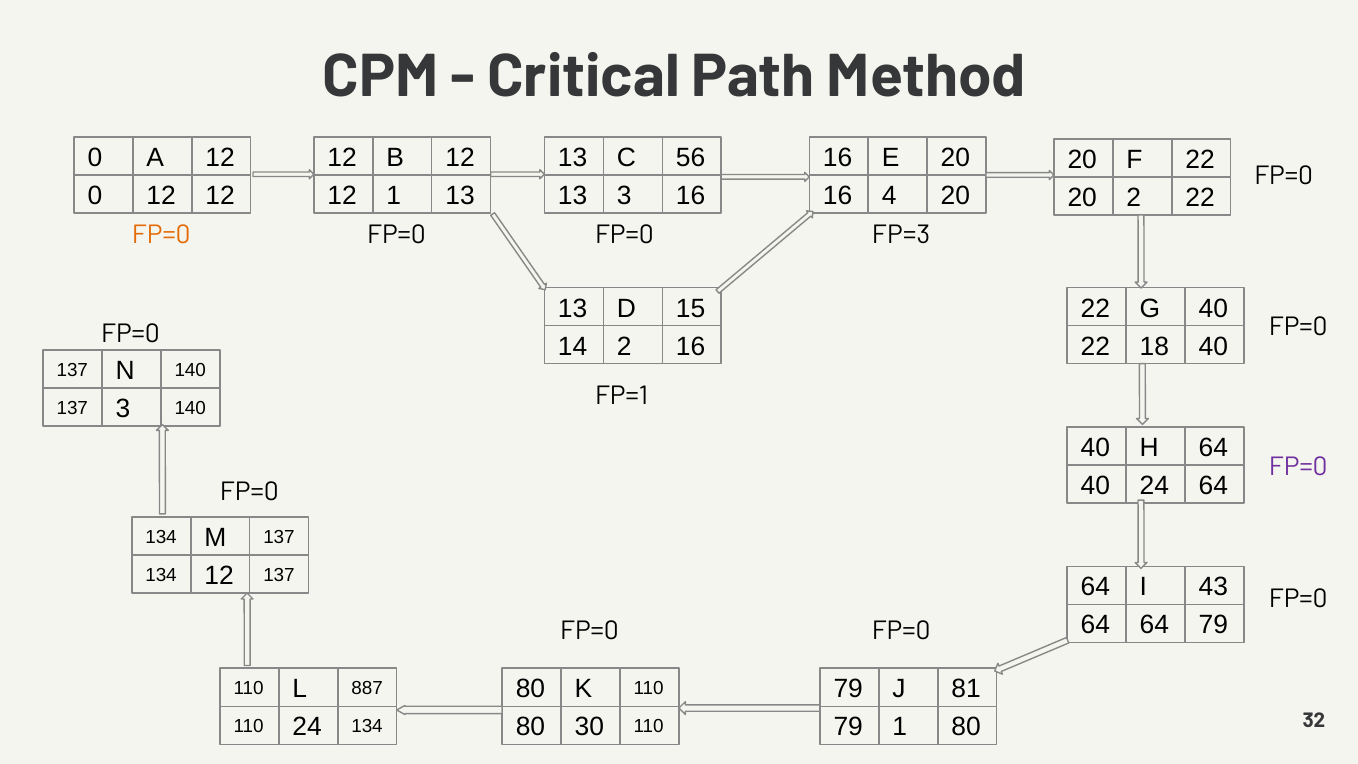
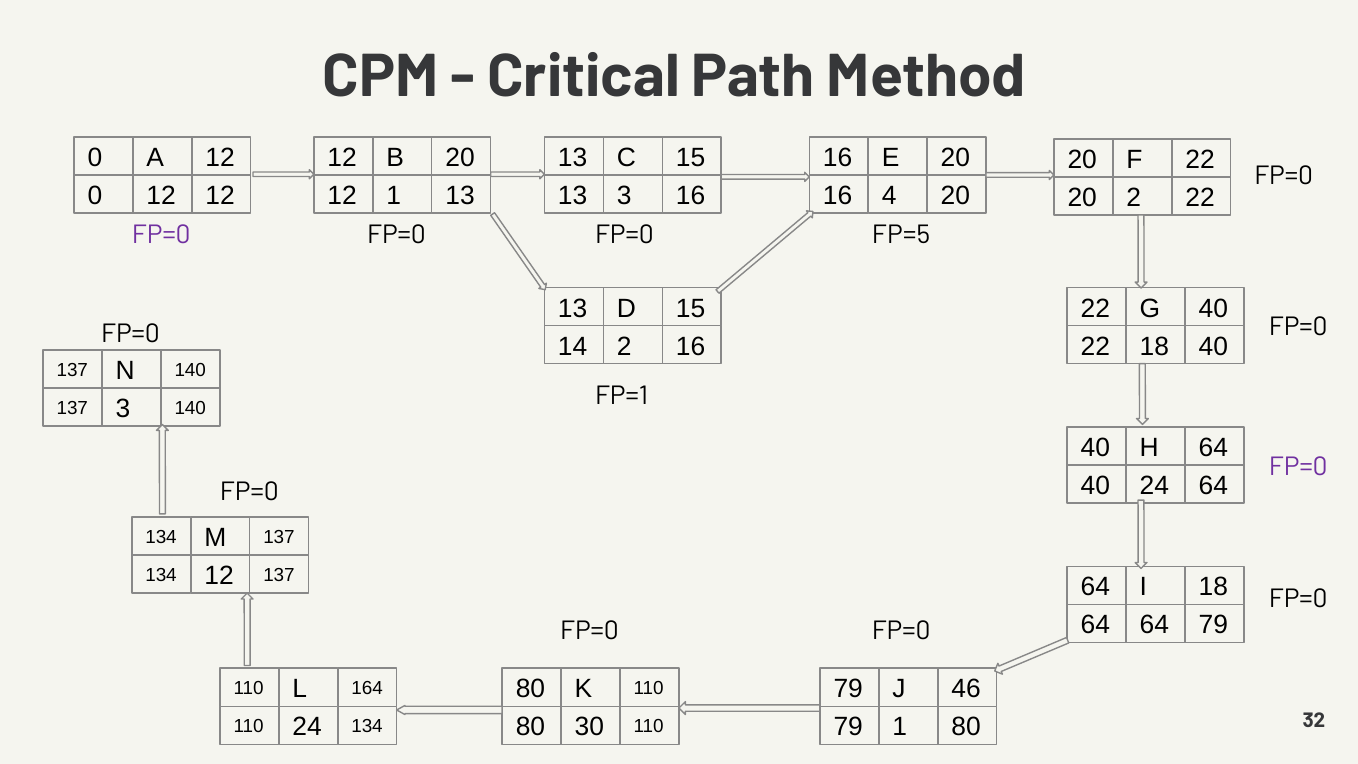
B 12: 12 -> 20 (460, 158)
C 56: 56 -> 15 (691, 158)
FP=0 colour: orange -> purple (161, 235)
FP=3: FP=3 -> FP=5 (901, 235)
I 43: 43 -> 18 (1213, 587)
81: 81 -> 46 (966, 689)
887: 887 -> 164 (367, 688)
